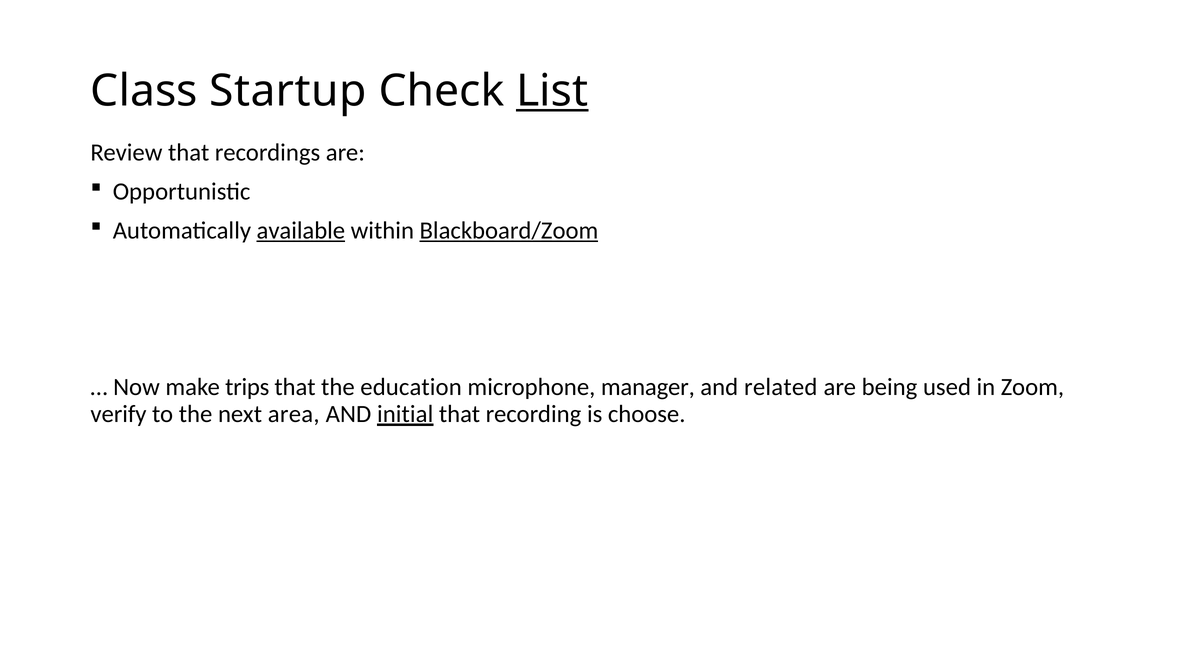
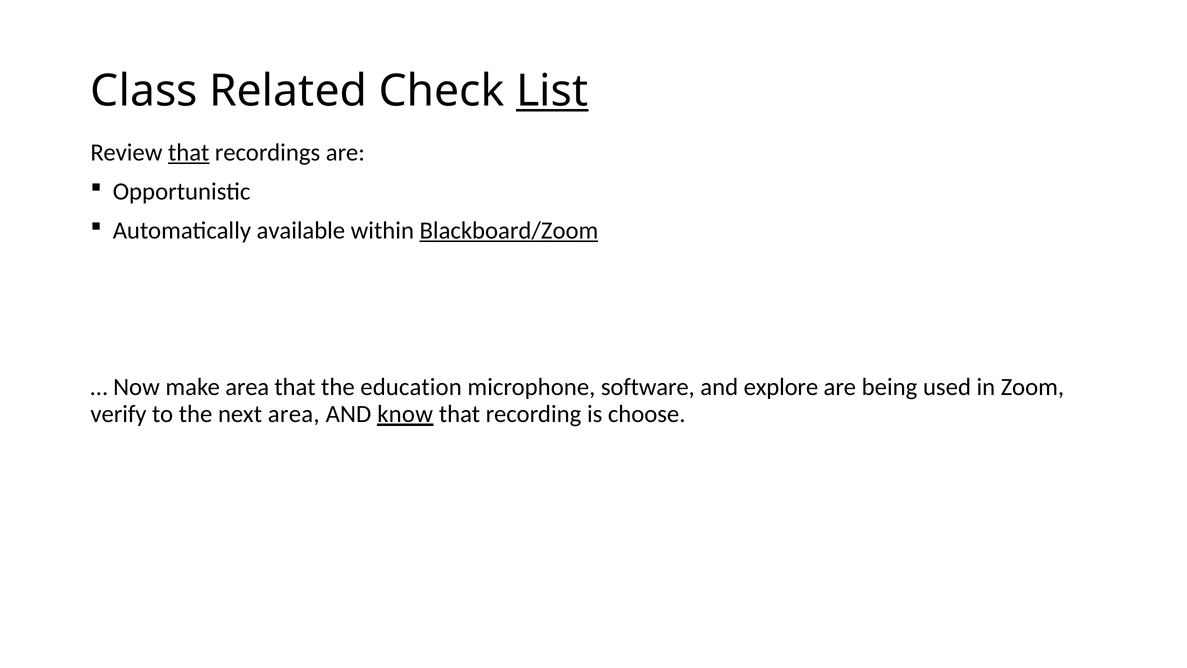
Startup: Startup -> Related (288, 91)
that underline: none -> present (189, 152)
available underline: present -> none (301, 231)
make trips: trips -> area (247, 387)
manager: manager -> software (648, 387)
related: related -> explore (781, 387)
initial: initial -> know (405, 414)
